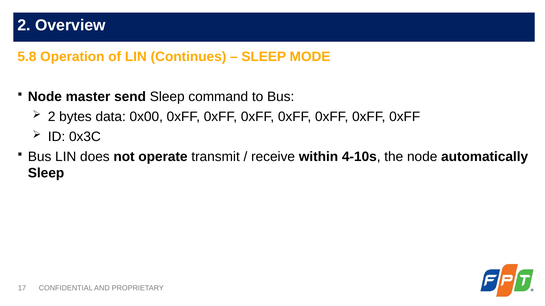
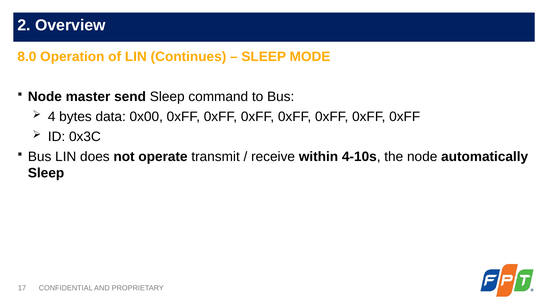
5.8: 5.8 -> 8.0 (27, 57)
2: 2 -> 4 (52, 117)
